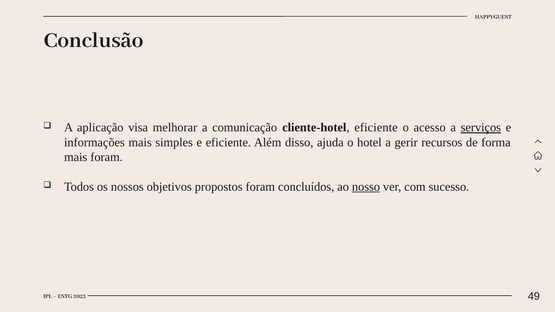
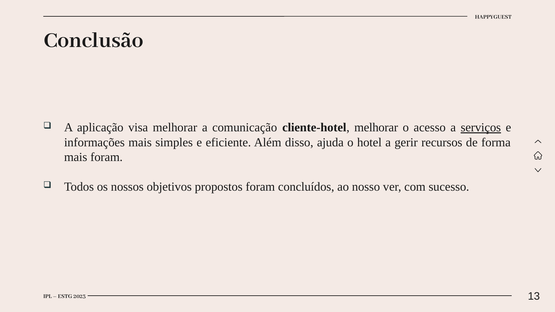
cliente-hotel eficiente: eficiente -> melhorar (376, 128)
nosso underline: present -> none (366, 187)
49: 49 -> 13 (534, 296)
